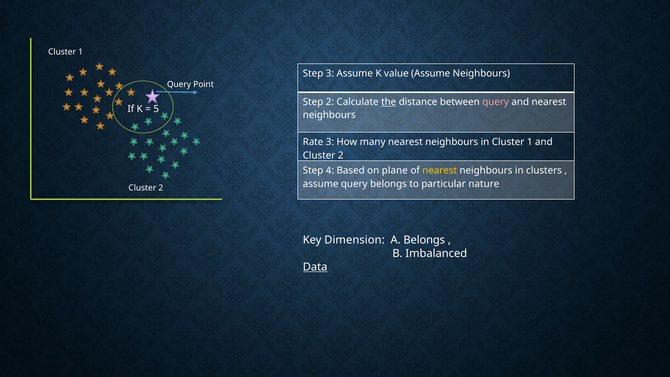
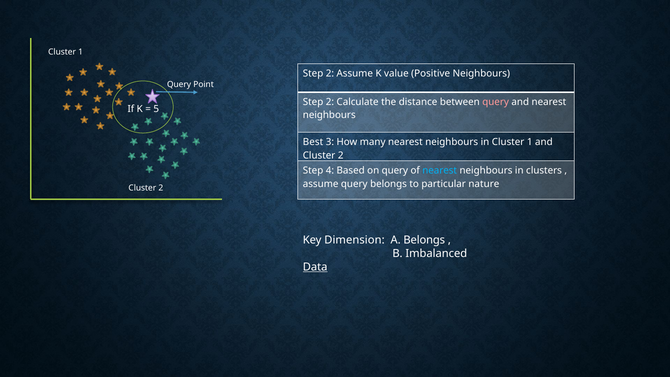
3: 3 -> 2 (330, 73)
value Assume: Assume -> Positive (431, 73)
the underline: present -> none (389, 102)
Rate: Rate -> Best (313, 142)
on plane: plane -> query (395, 171)
nearest colour: yellow -> light blue (440, 171)
